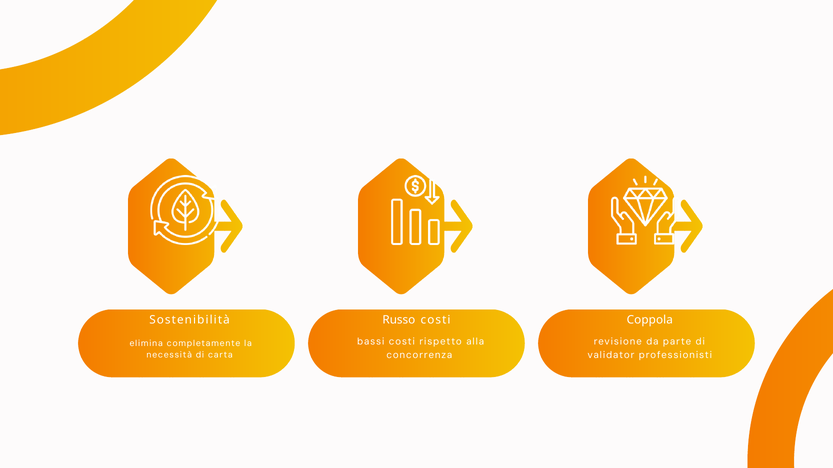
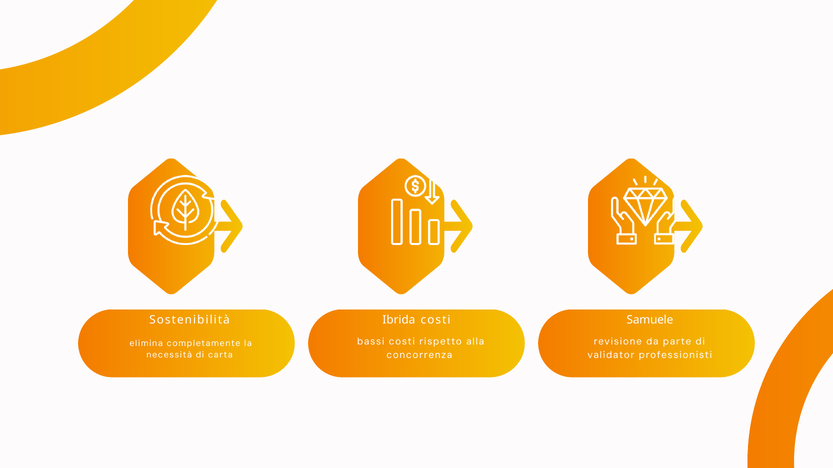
Russo: Russo -> Ibrida (399, 320)
Coppola: Coppola -> Samuele (650, 320)
